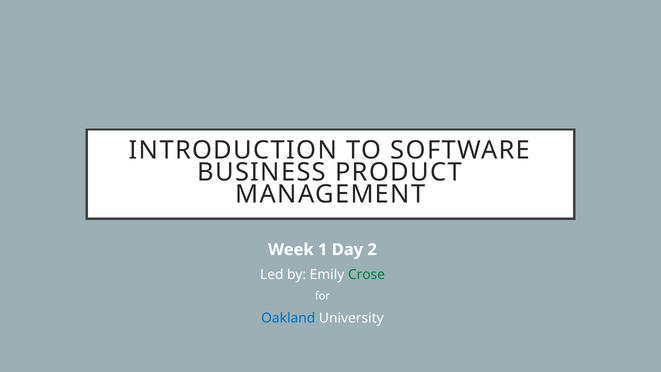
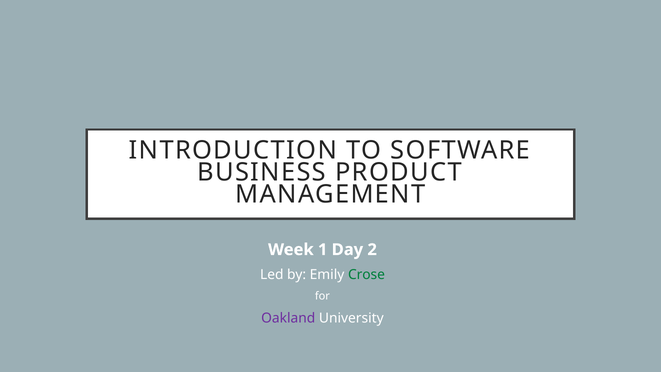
Oakland colour: blue -> purple (288, 318)
